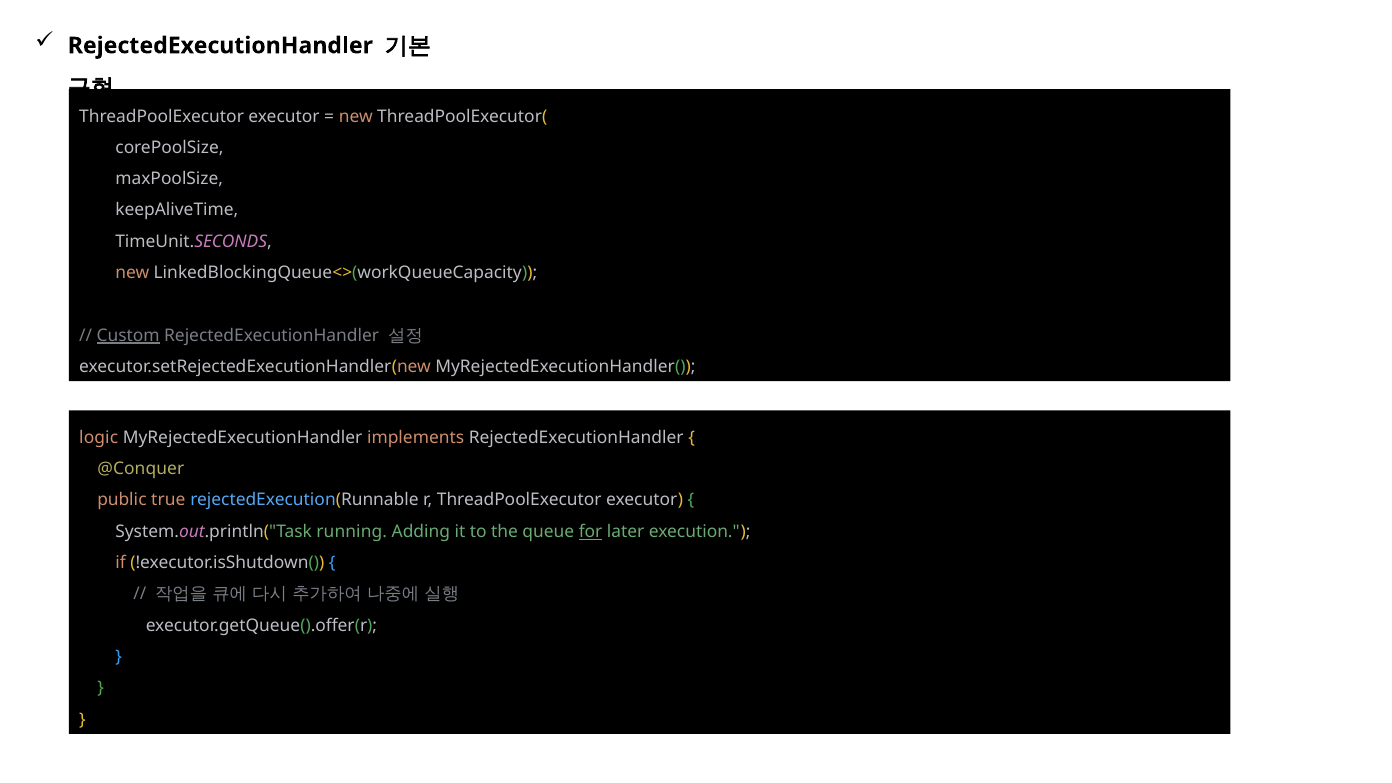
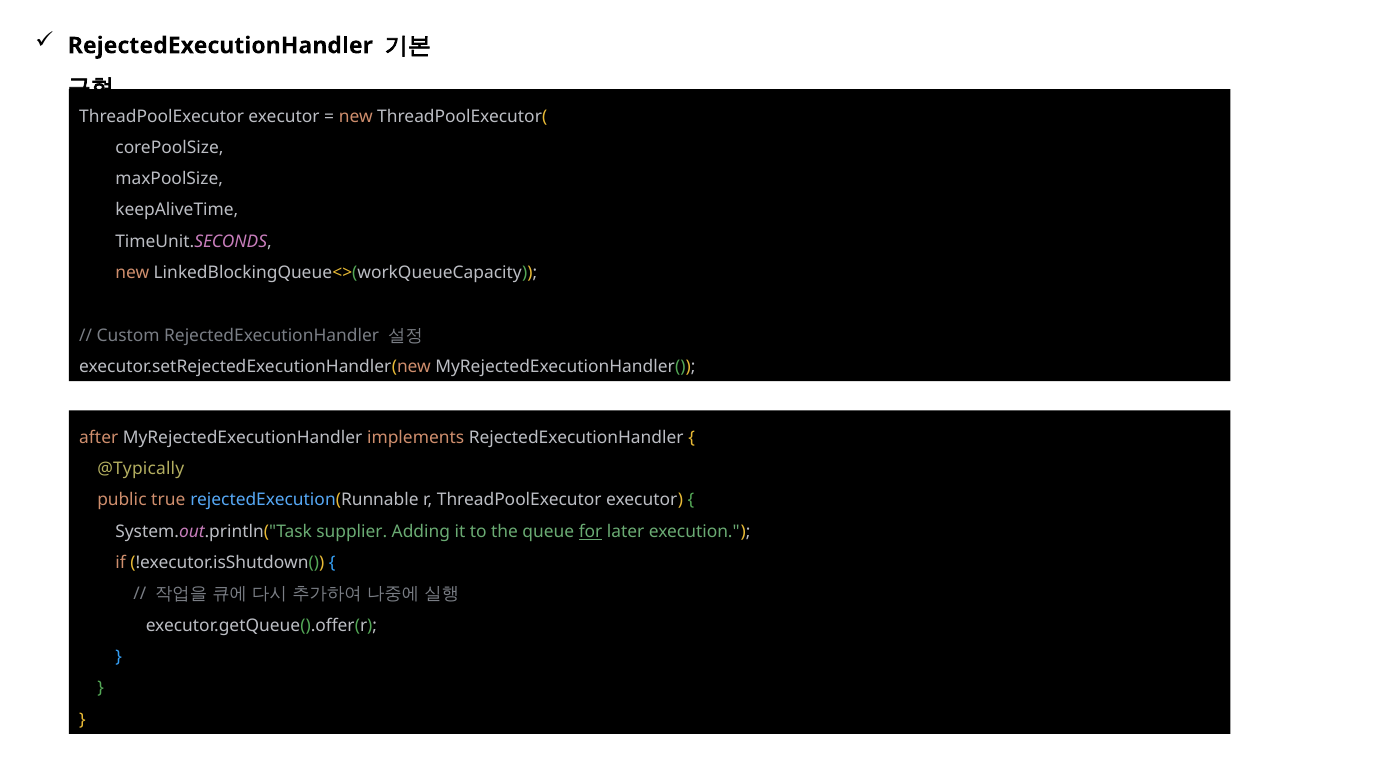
Custom underline: present -> none (128, 336)
logic: logic -> after (99, 438)
@Conquer: @Conquer -> @Typically (141, 469)
running: running -> supplier (352, 532)
